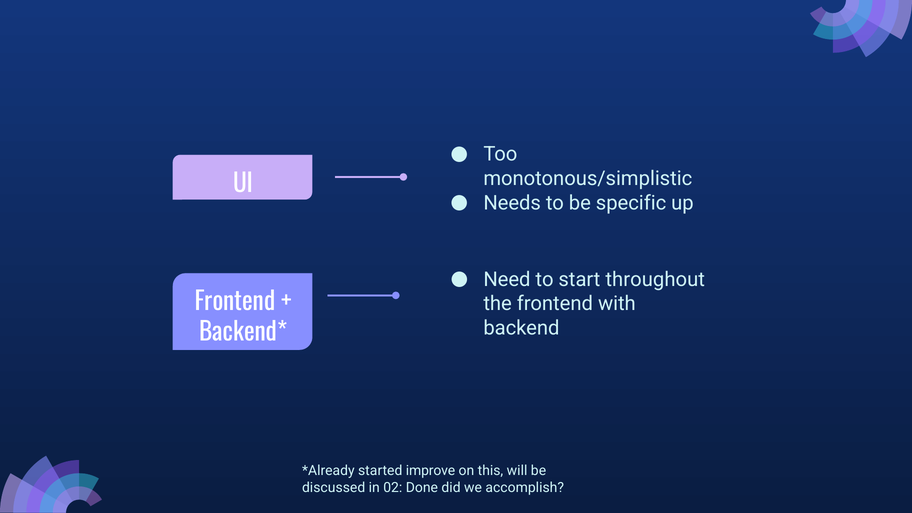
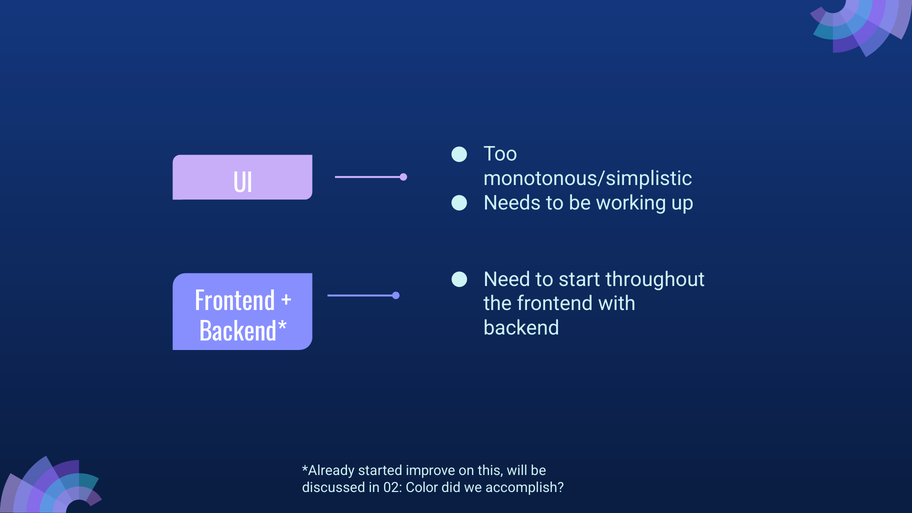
specific: specific -> working (631, 203)
Done: Done -> Color (422, 487)
